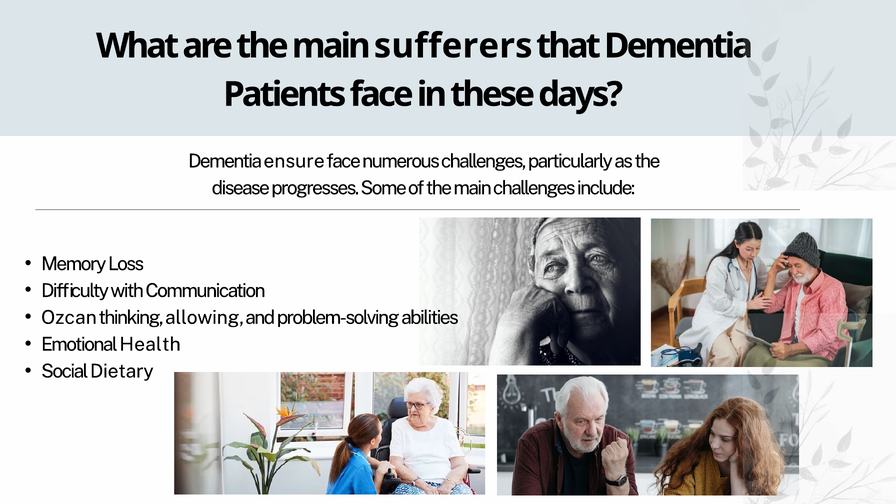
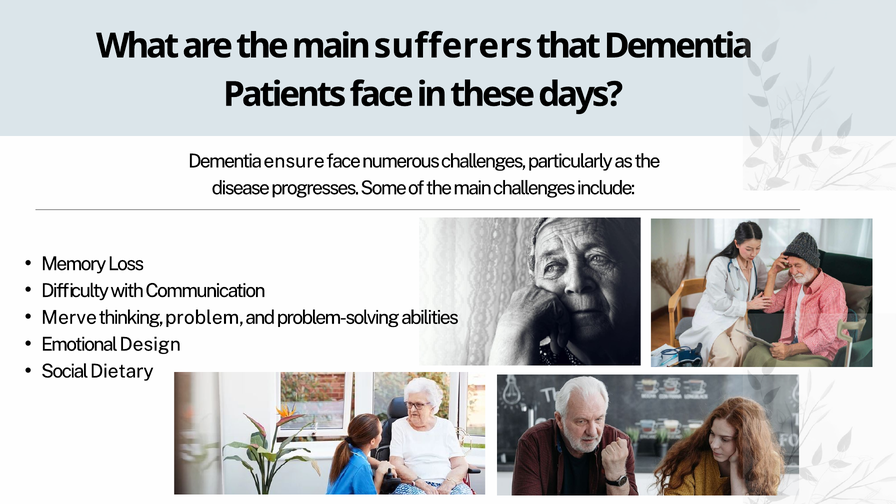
Ozcan: Ozcan -> Merve (69, 318)
allowing: allowing -> problem (204, 318)
Health: Health -> Design (150, 344)
